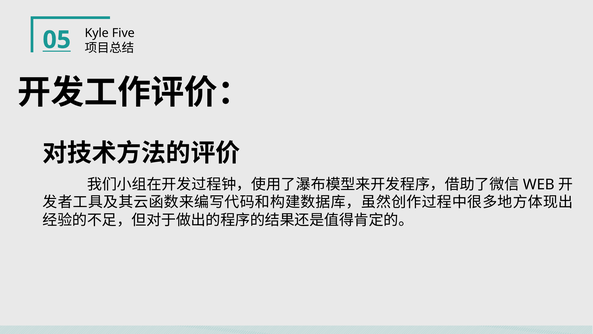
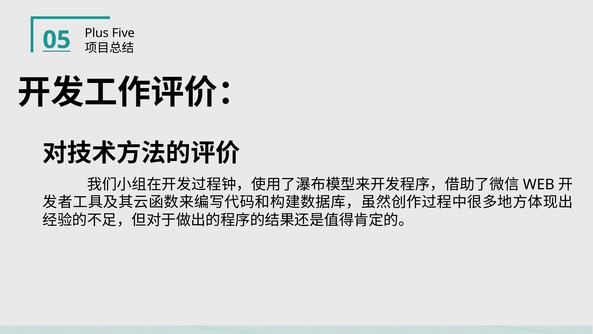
Kyle: Kyle -> Plus (97, 33)
